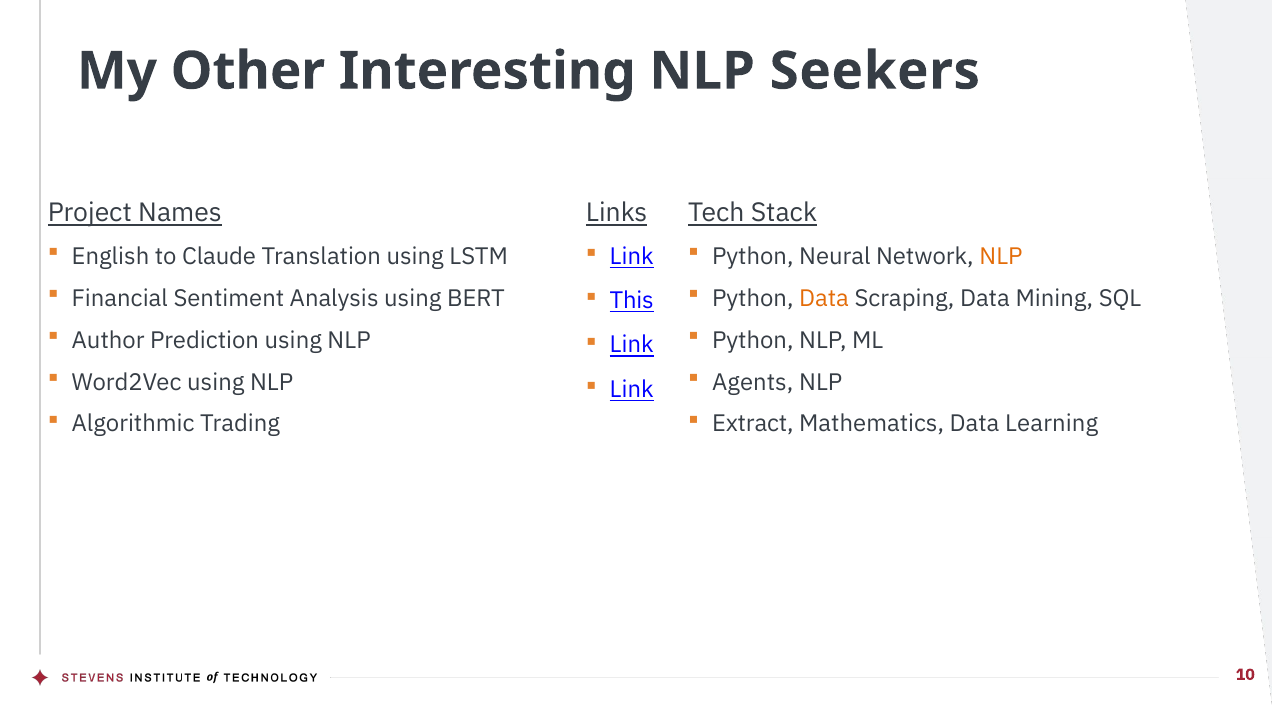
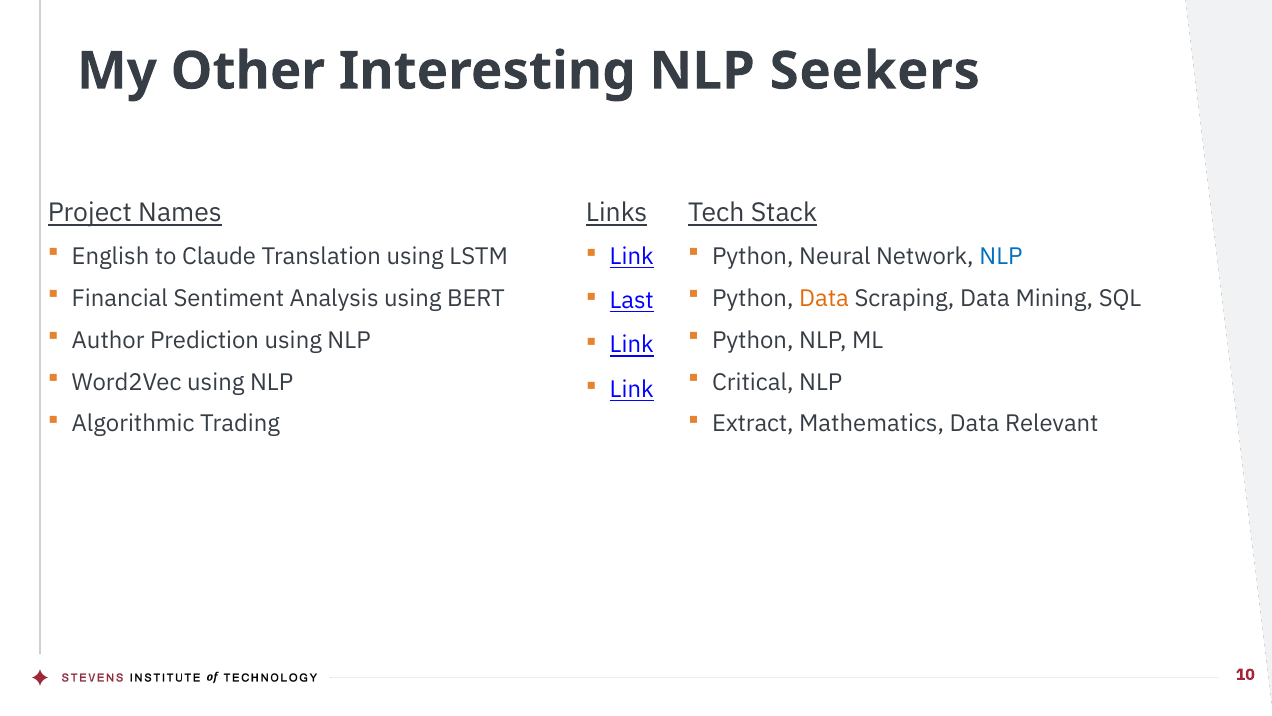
NLP colour: orange -> blue (1001, 256)
This: This -> Last (632, 301)
Agents: Agents -> Critical (753, 382)
Learning: Learning -> Relevant (1052, 424)
